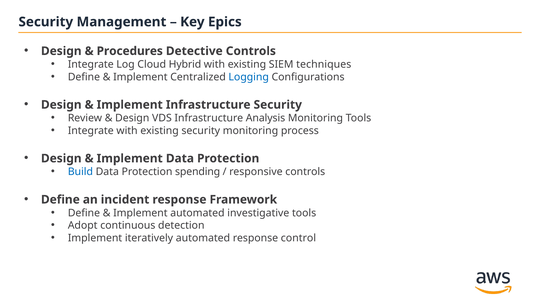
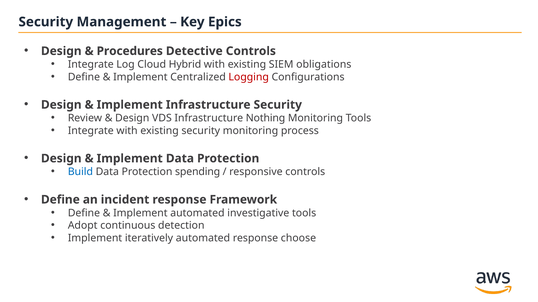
techniques: techniques -> obligations (324, 64)
Logging colour: blue -> red (249, 77)
Analysis: Analysis -> Nothing (266, 118)
control: control -> choose (298, 238)
